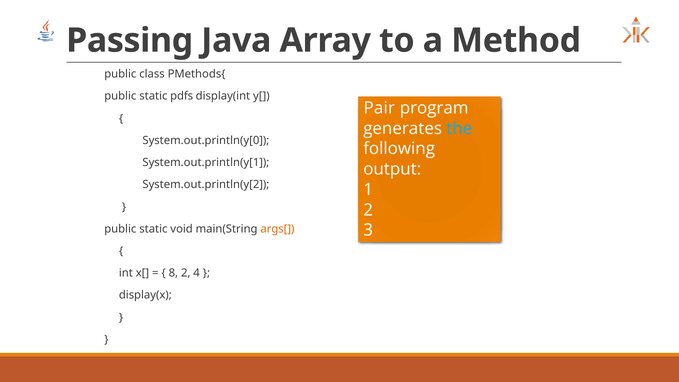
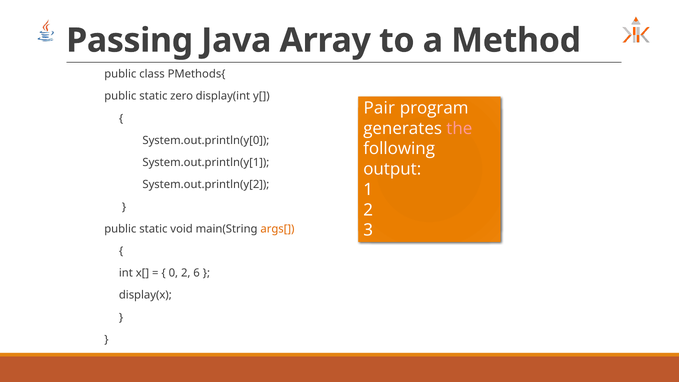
pdfs: pdfs -> zero (182, 96)
the colour: light blue -> pink (459, 128)
8: 8 -> 0 (173, 273)
4: 4 -> 6 (197, 273)
